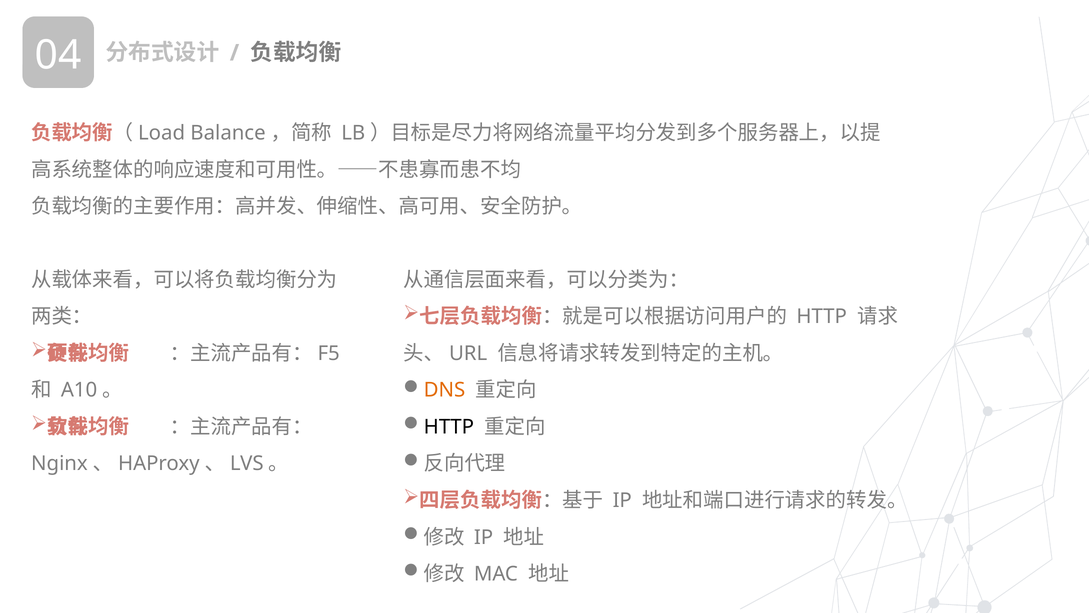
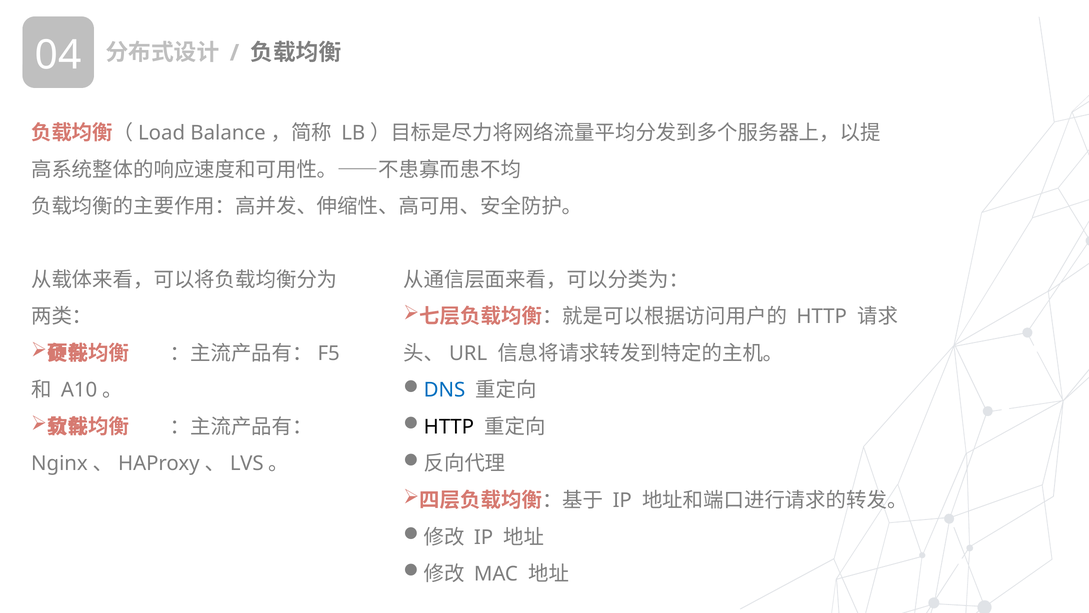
DNS colour: orange -> blue (444, 390)
